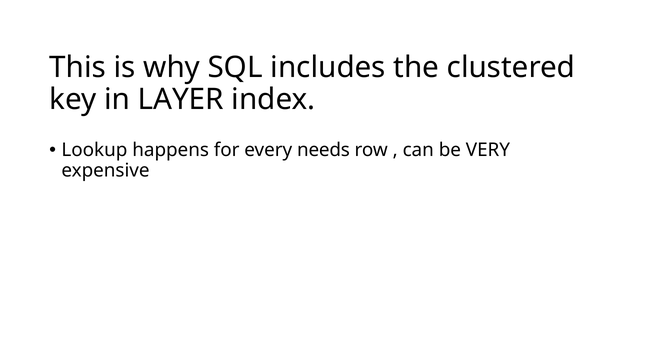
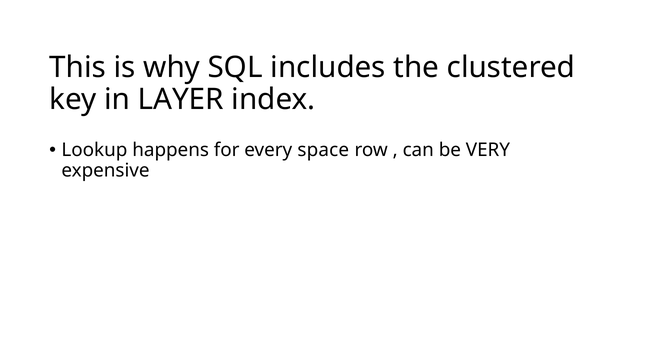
needs: needs -> space (323, 150)
